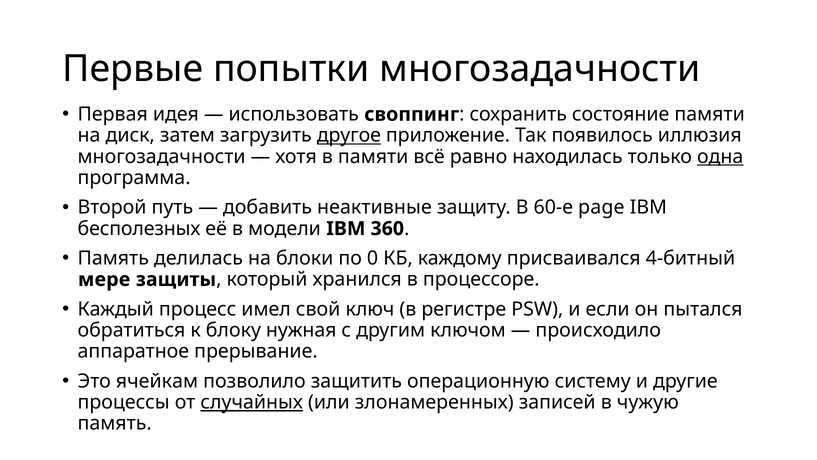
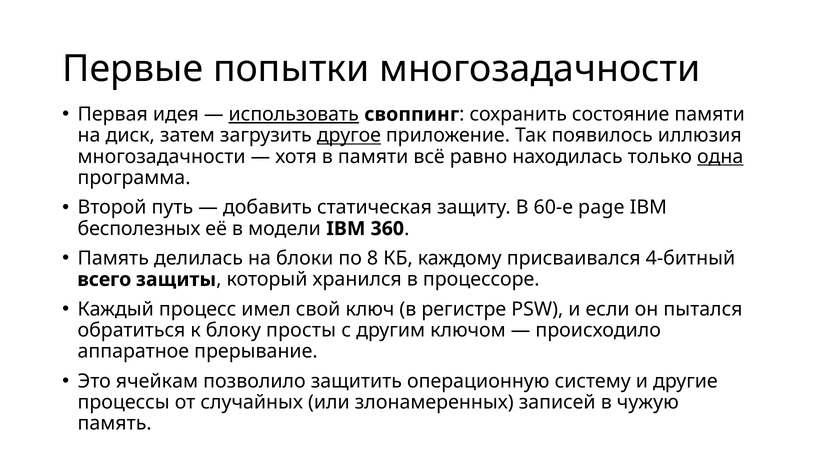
использовать underline: none -> present (294, 114)
неактивные: неактивные -> статическая (375, 207)
0: 0 -> 8 (373, 258)
мере: мере -> всего (104, 279)
нужная: нужная -> просты (301, 330)
случайных underline: present -> none (252, 402)
